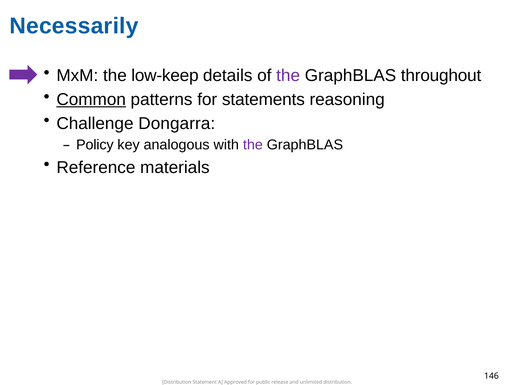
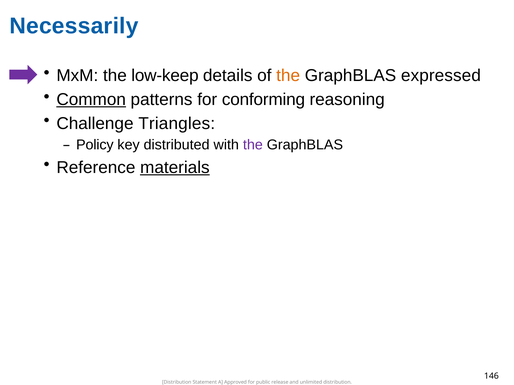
the colour: purple -> orange (288, 76)
throughout: throughout -> expressed (441, 76)
statements: statements -> conforming (263, 100)
Dongarra: Dongarra -> Triangles (177, 124)
analogous: analogous -> distributed (177, 145)
materials underline: none -> present (175, 168)
